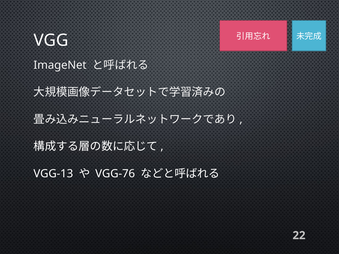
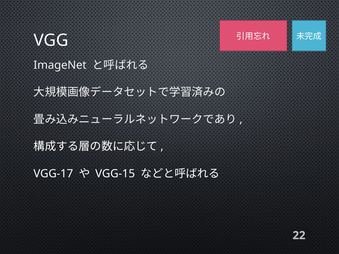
VGG-13: VGG-13 -> VGG-17 (53, 174)
VGG-76: VGG-76 -> VGG-15 (115, 174)
